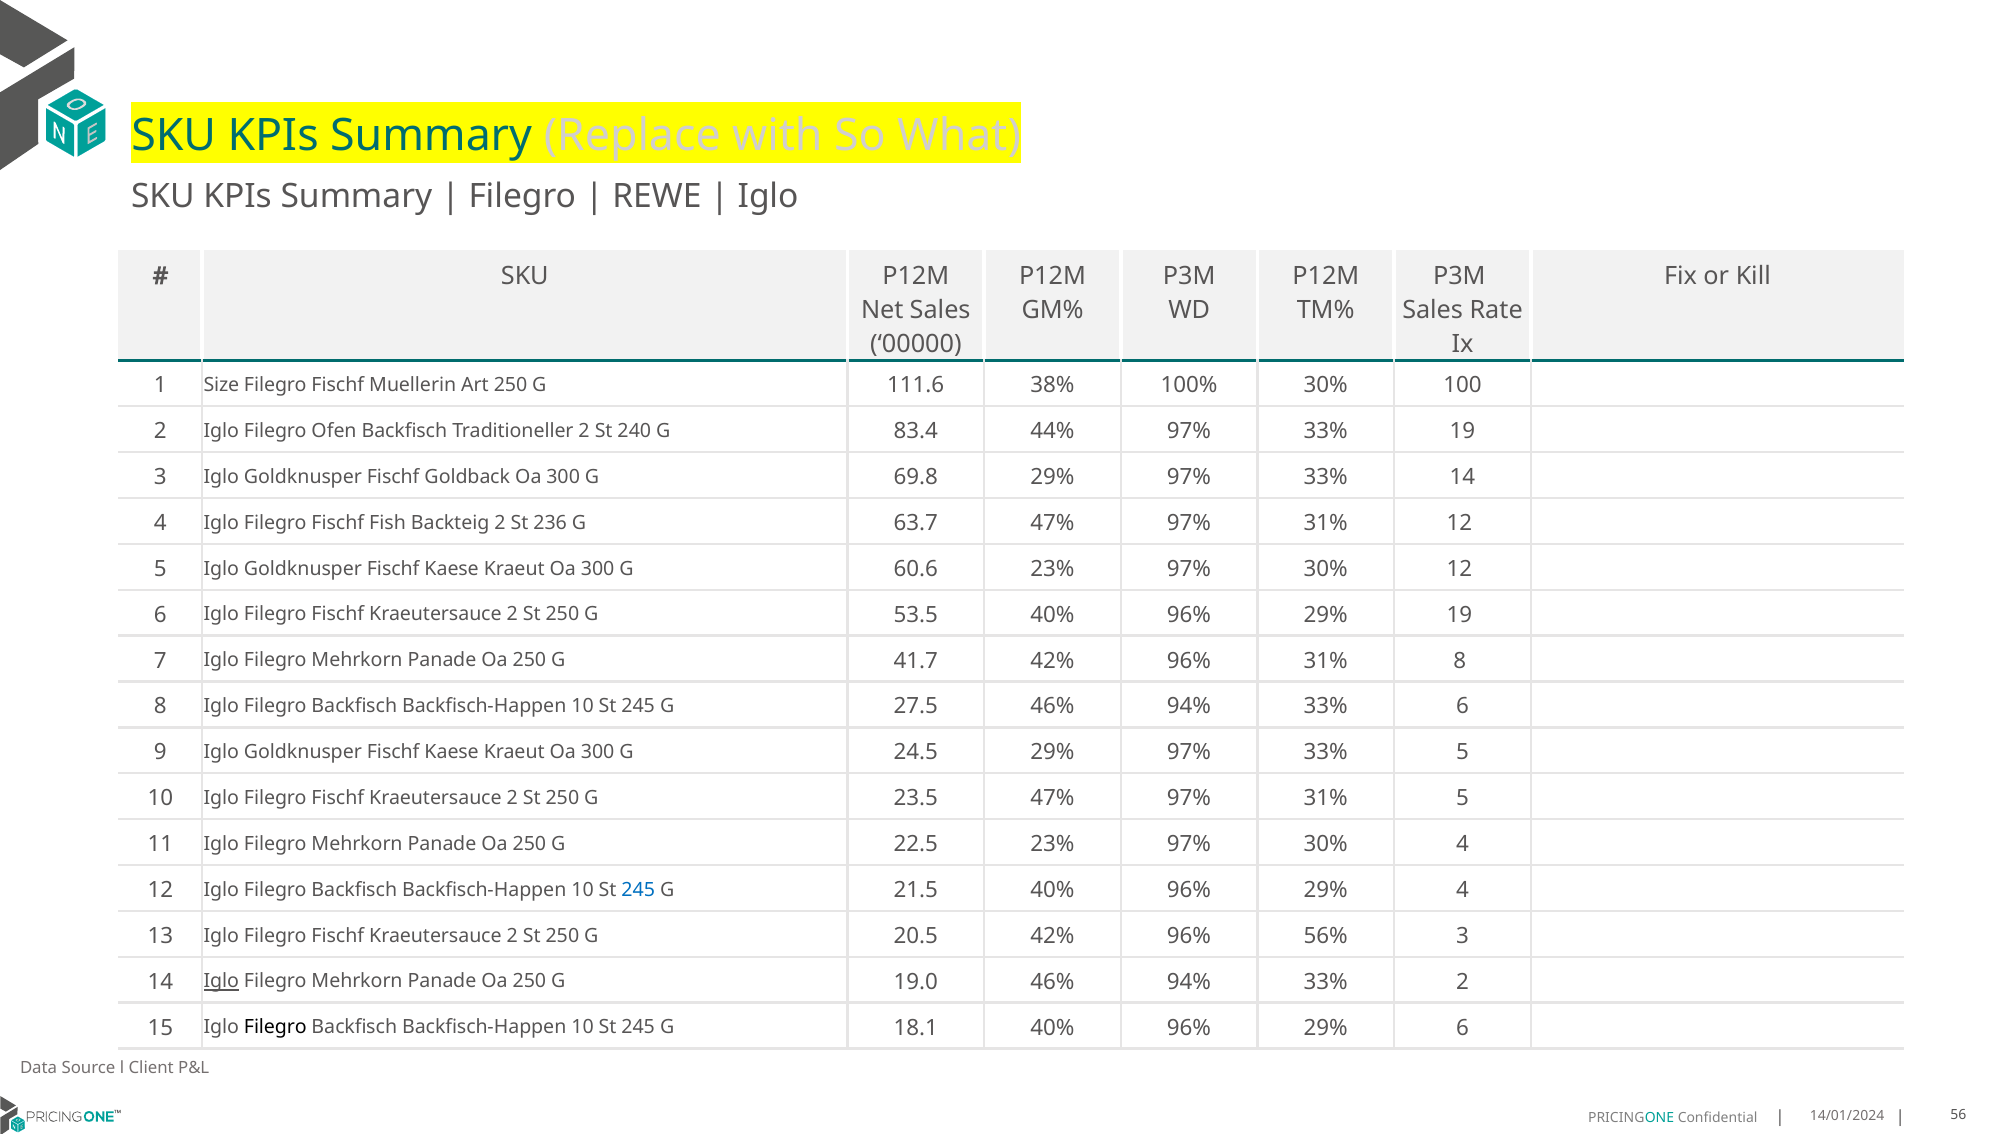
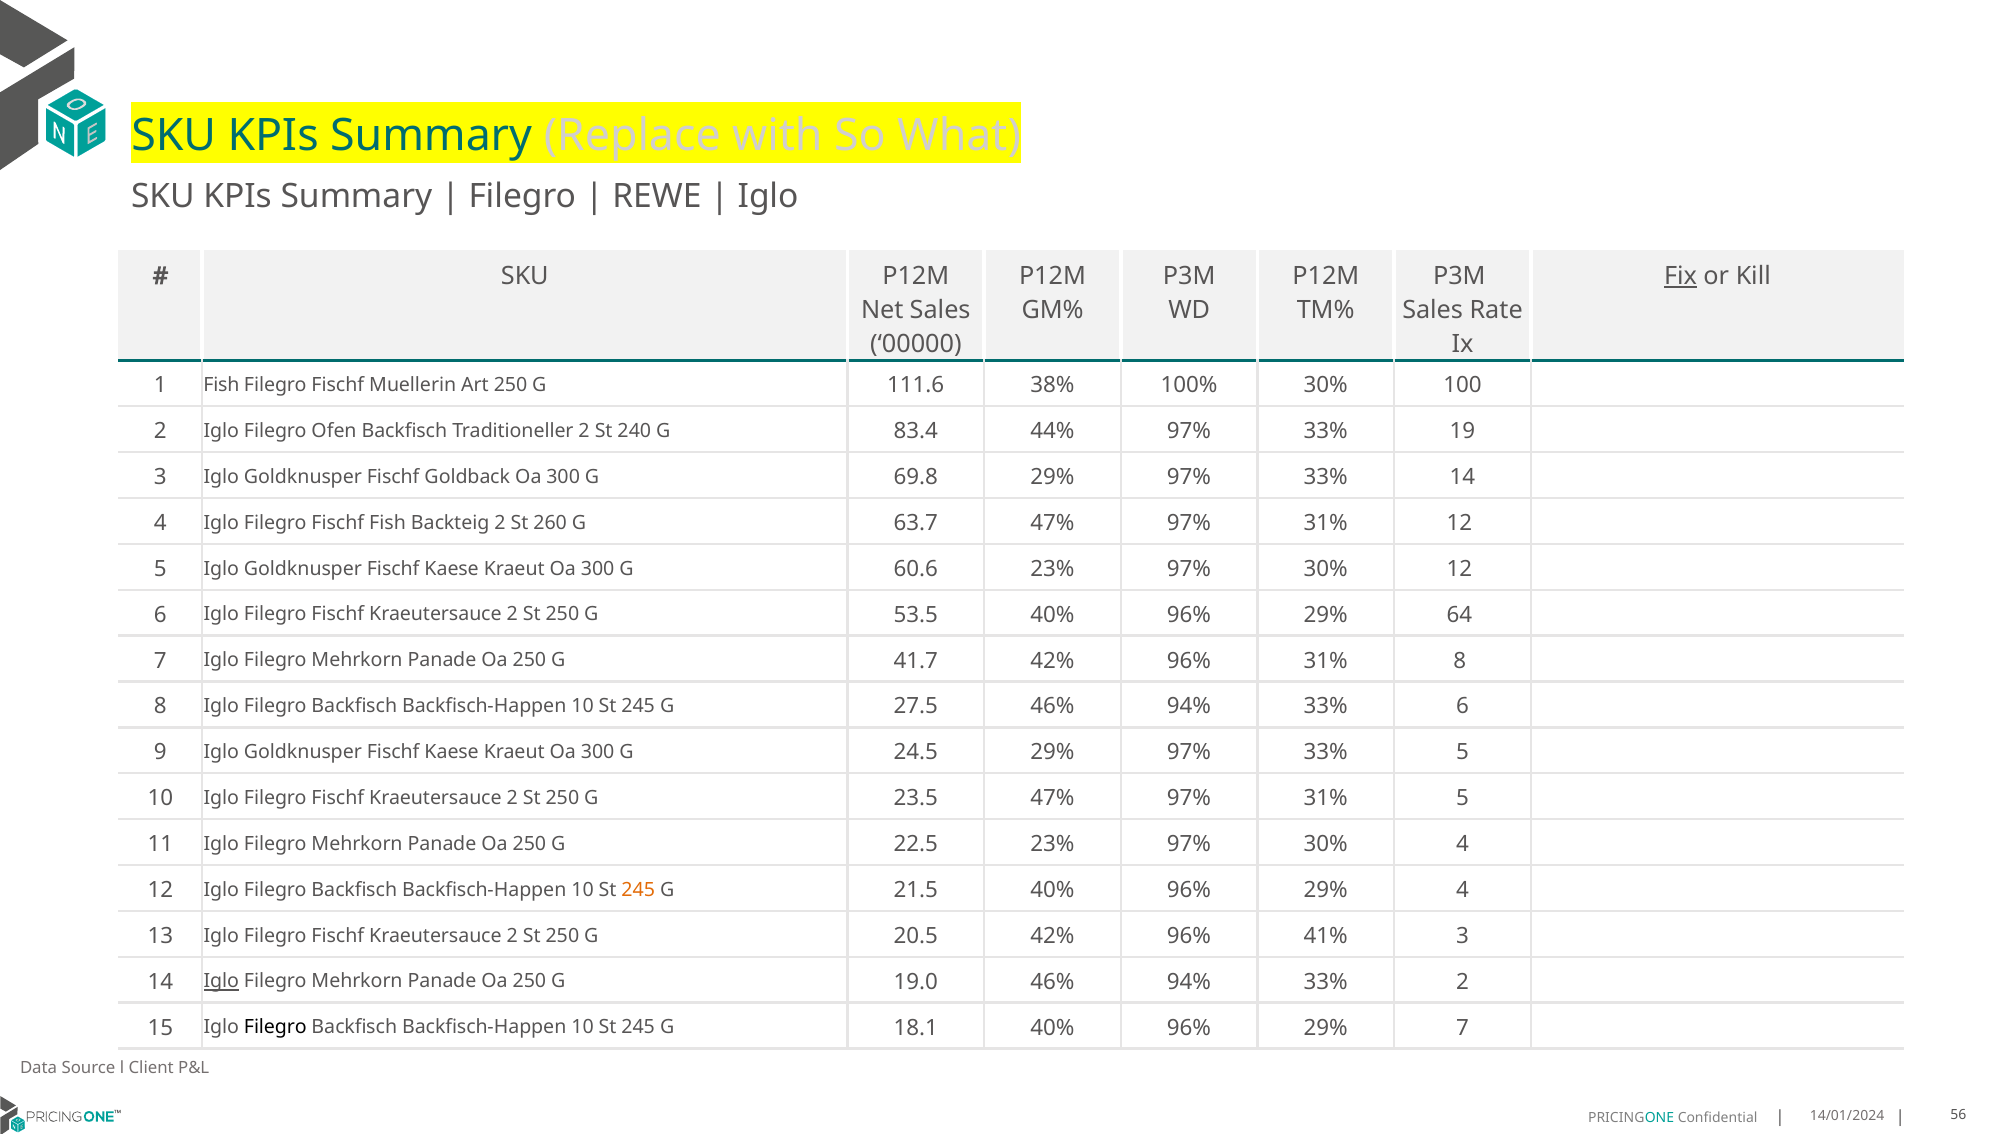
Fix underline: none -> present (1681, 276)
1 Size: Size -> Fish (221, 385)
236: 236 -> 260 (550, 523)
29% 19: 19 -> 64 (1459, 615)
245 colour: blue -> orange (638, 890)
56%: 56% -> 41% (1326, 936)
29% 6: 6 -> 7 (1463, 1028)
